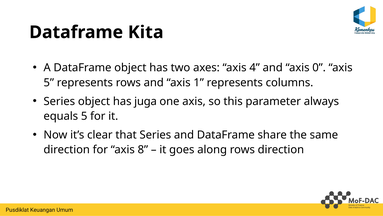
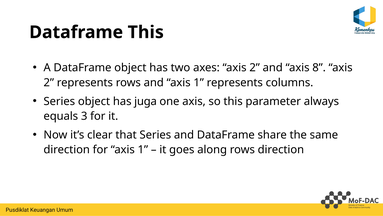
Dataframe Kita: Kita -> This (146, 32)
axes axis 4: 4 -> 2 (255, 68)
0: 0 -> 8 (319, 68)
5: 5 -> 2 (49, 82)
equals 5: 5 -> 3 (84, 116)
for axis 8: 8 -> 1 (143, 149)
